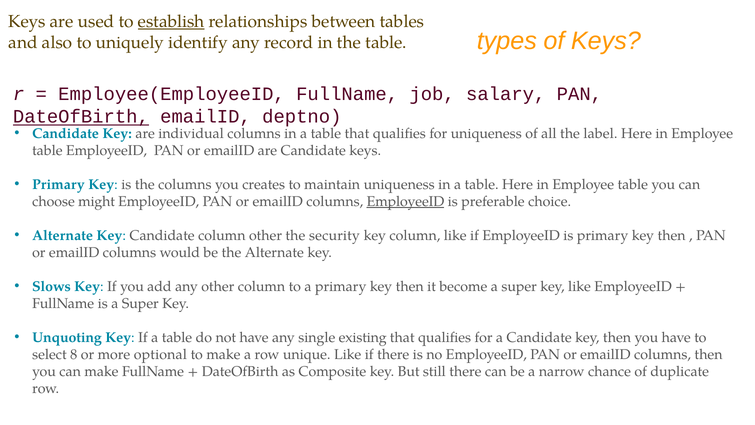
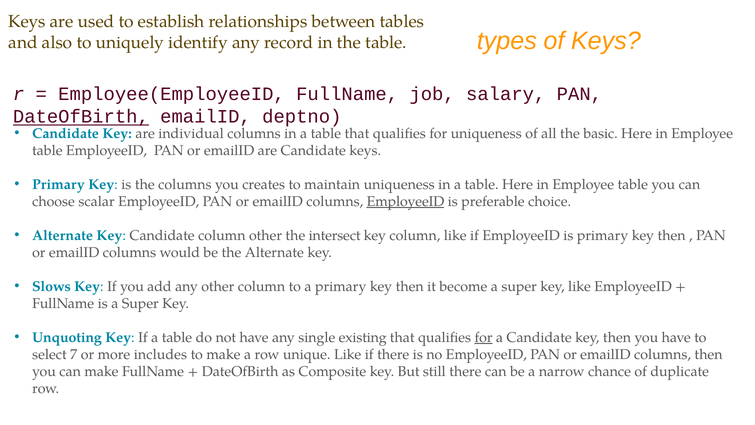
establish underline: present -> none (171, 22)
label: label -> basic (601, 133)
might: might -> scalar (96, 201)
security: security -> intersect (335, 235)
for underline: none -> present (484, 337)
8: 8 -> 7 (74, 354)
optional: optional -> includes (160, 354)
